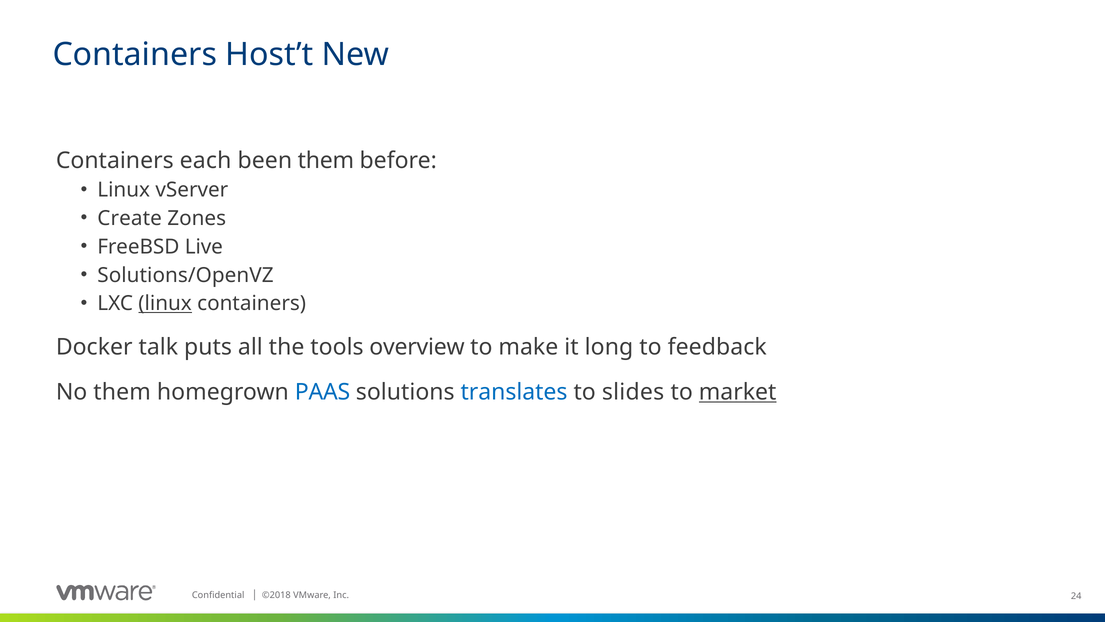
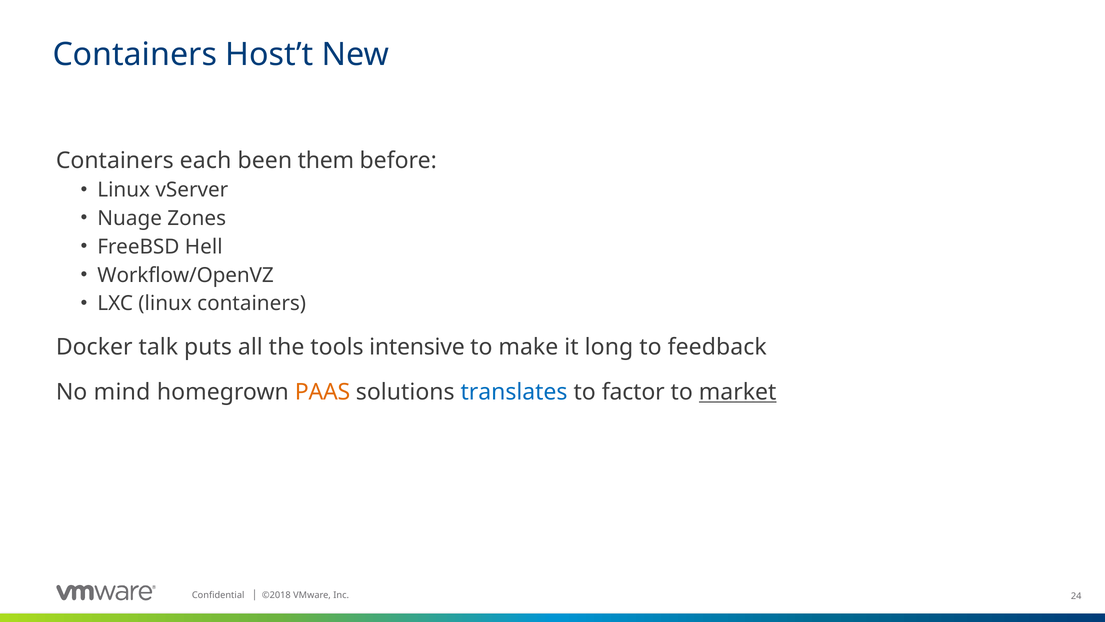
Create: Create -> Nuage (130, 218)
Live: Live -> Hell (204, 247)
Solutions/OpenVZ: Solutions/OpenVZ -> Workflow/OpenVZ (186, 275)
linux underline: present -> none (165, 303)
overview: overview -> intensive (417, 347)
them: them -> mind (122, 392)
PAAS colour: blue -> orange (322, 392)
slides: slides -> factor (633, 392)
